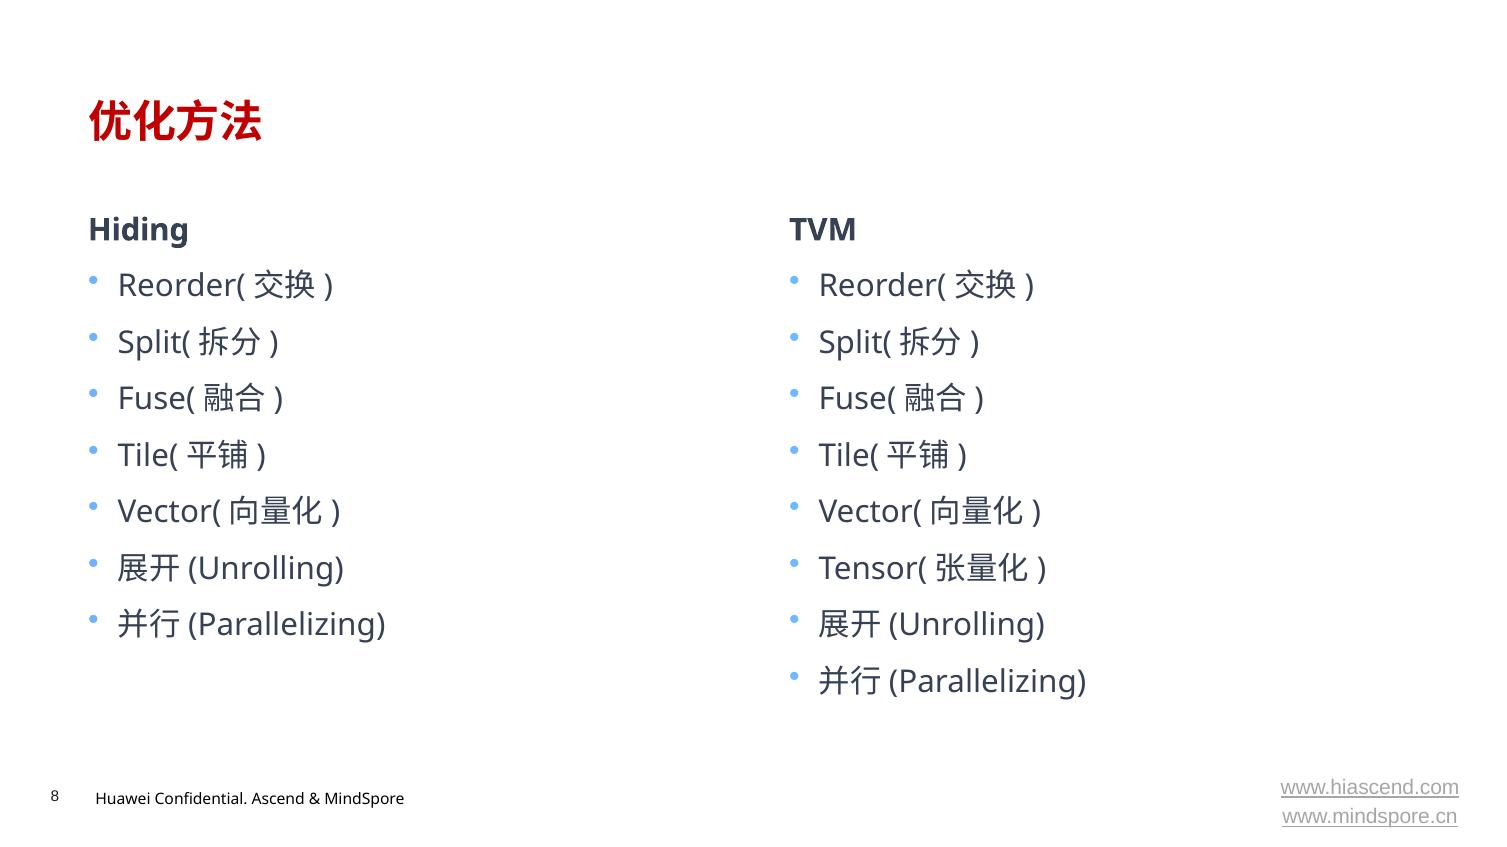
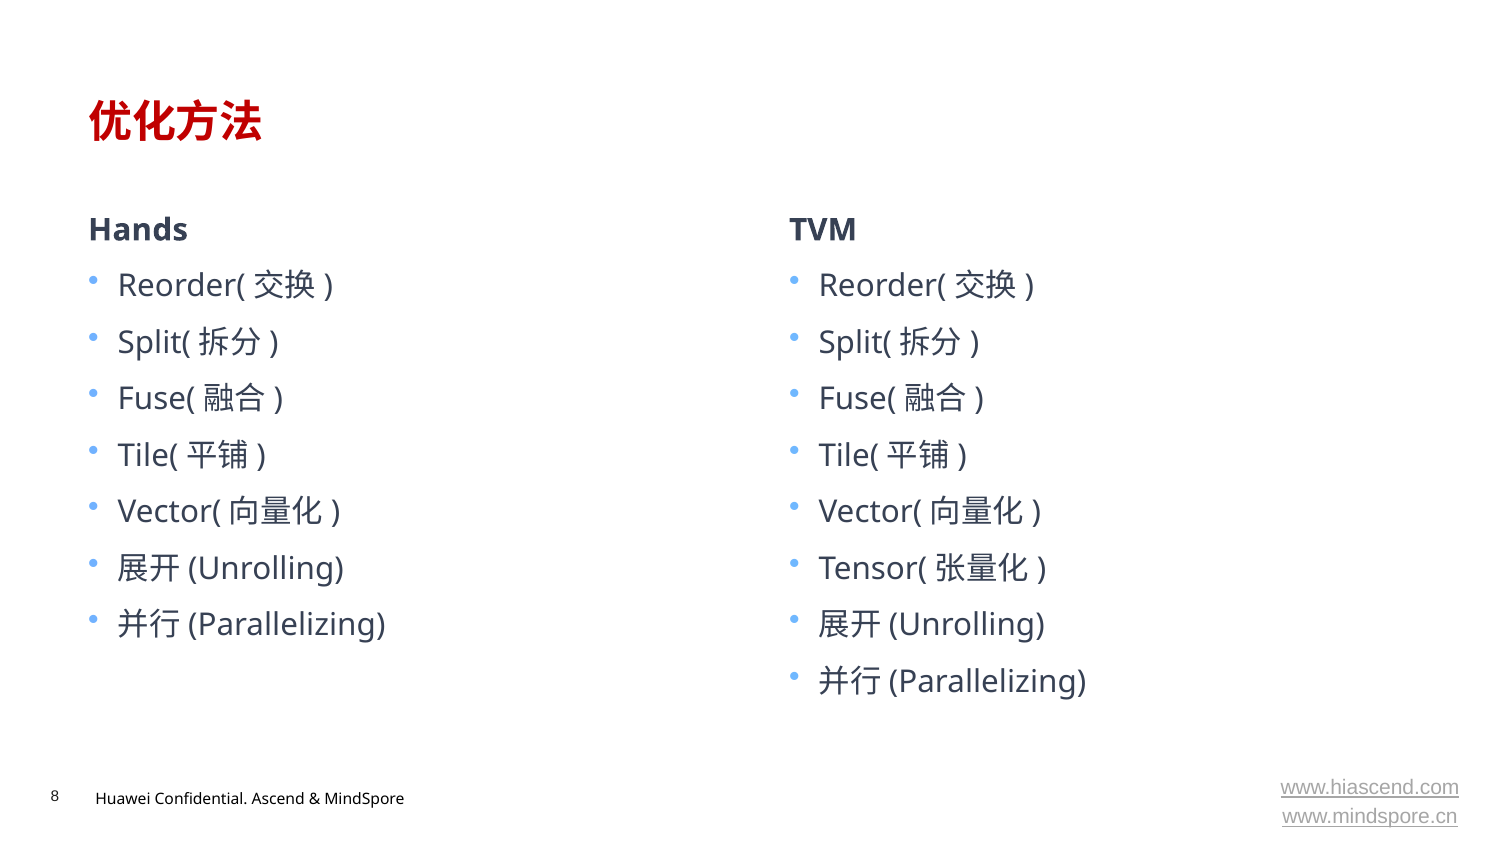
Hiding: Hiding -> Hands (138, 230)
